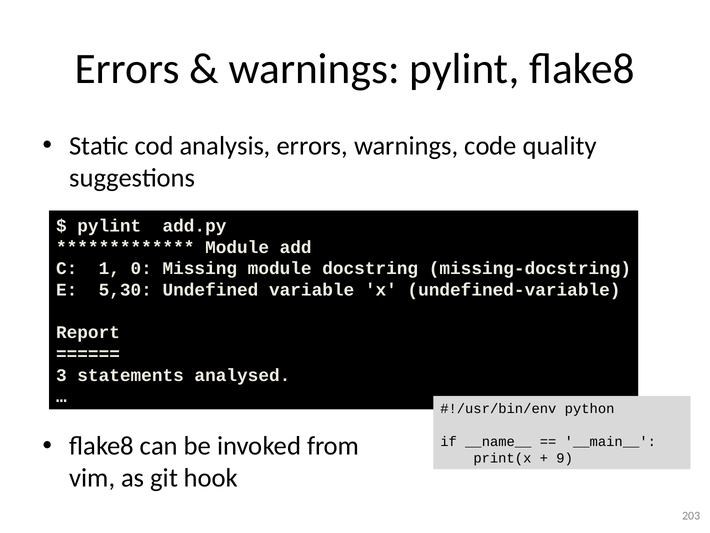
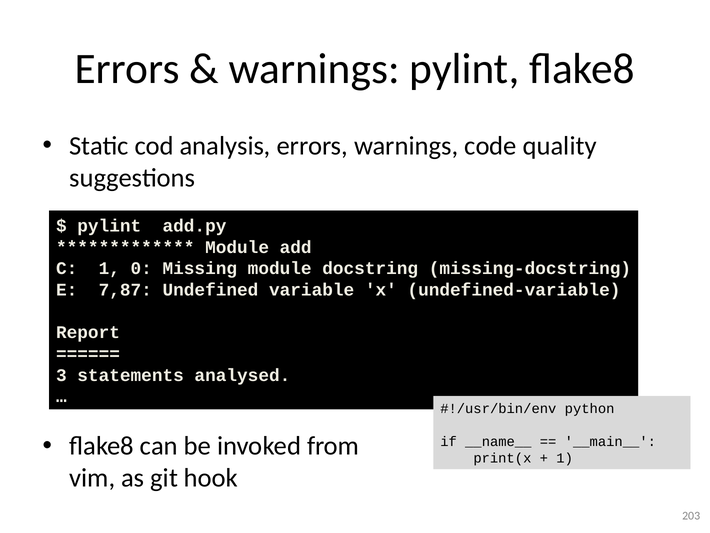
5,30: 5,30 -> 7,87 (125, 290)
9: 9 -> 1 (565, 458)
